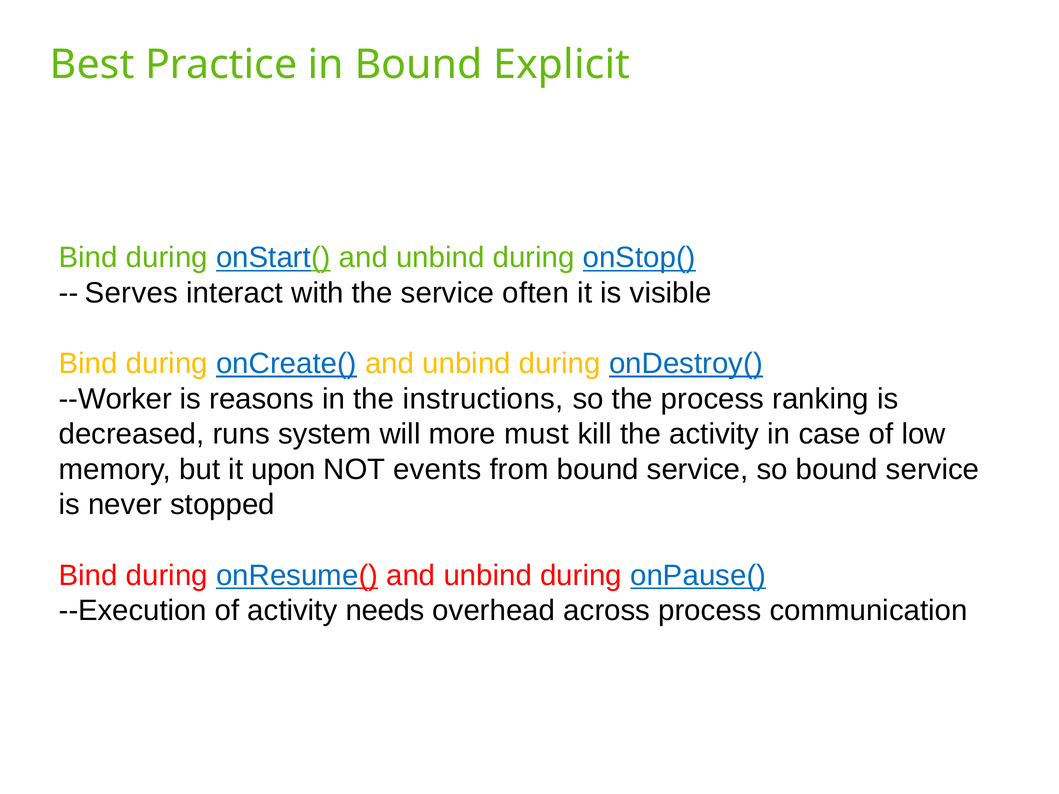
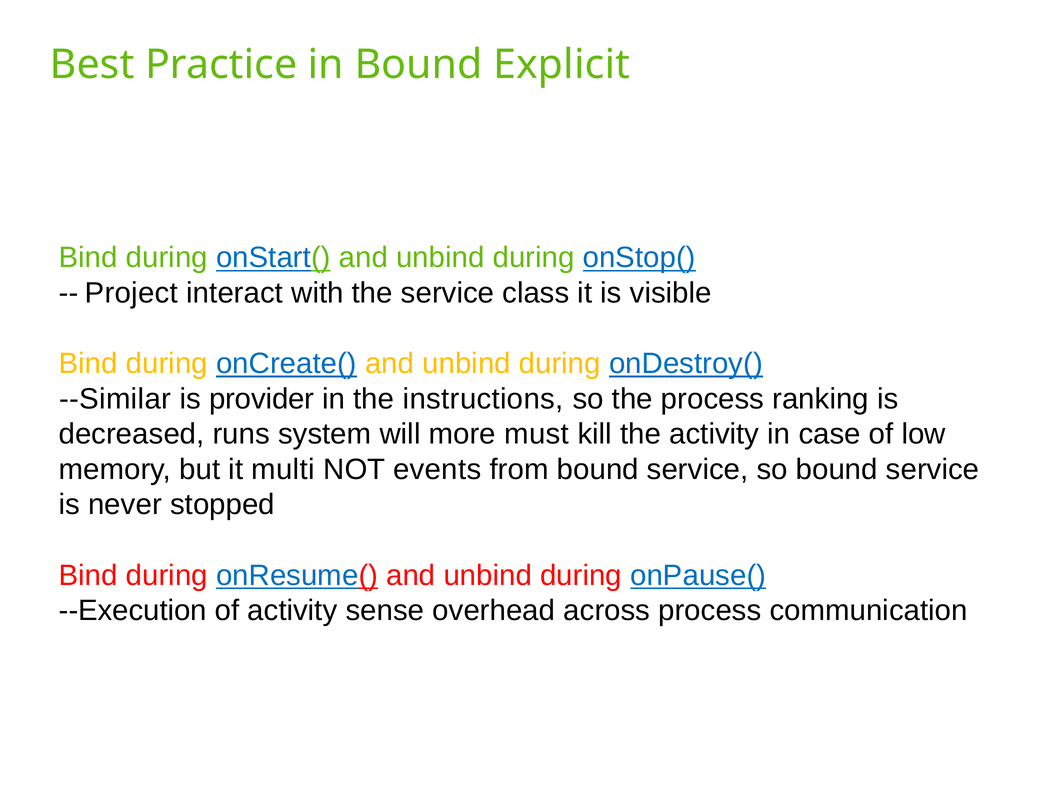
Serves: Serves -> Project (131, 293)
often: often -> class (536, 293)
--Worker: --Worker -> --Similar (115, 399)
reasons: reasons -> provider (262, 399)
upon: upon -> multi (283, 470)
needs: needs -> sense (385, 611)
